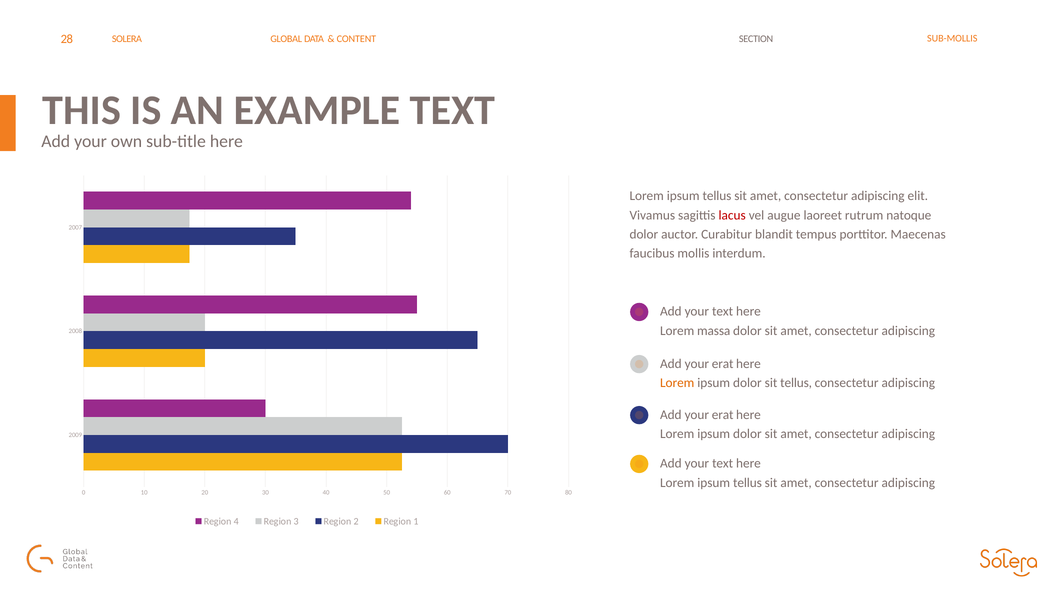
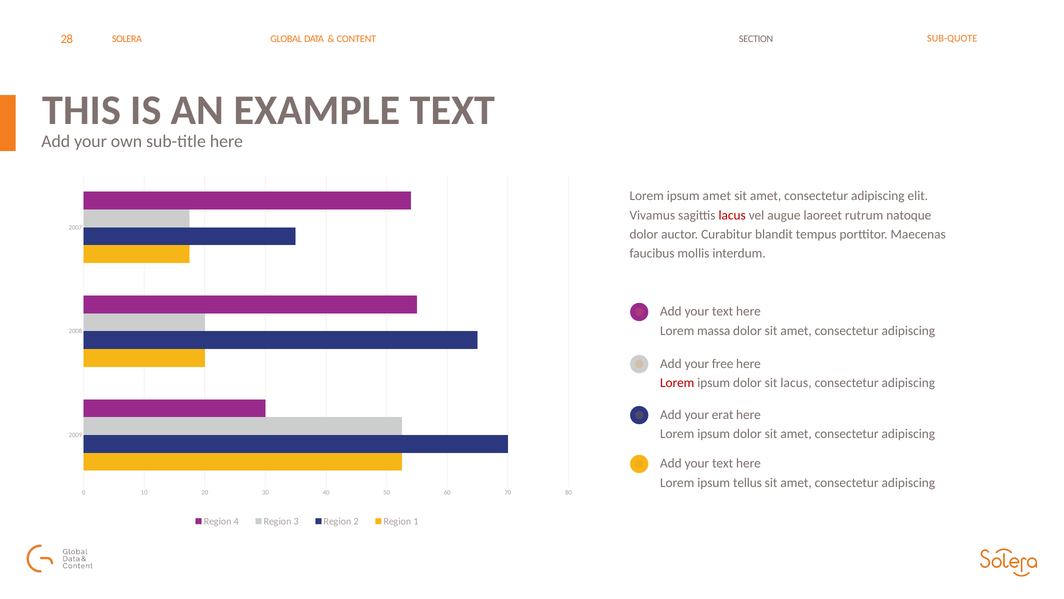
SUB-MOLLIS: SUB-MOLLIS -> SUB-QUOTE (952, 38)
tellus: tellus -> amet (717, 196)
erat: erat -> free (723, 363)
Lorem colour: orange -> red (677, 383)
sit tellus: tellus -> lacus (796, 383)
